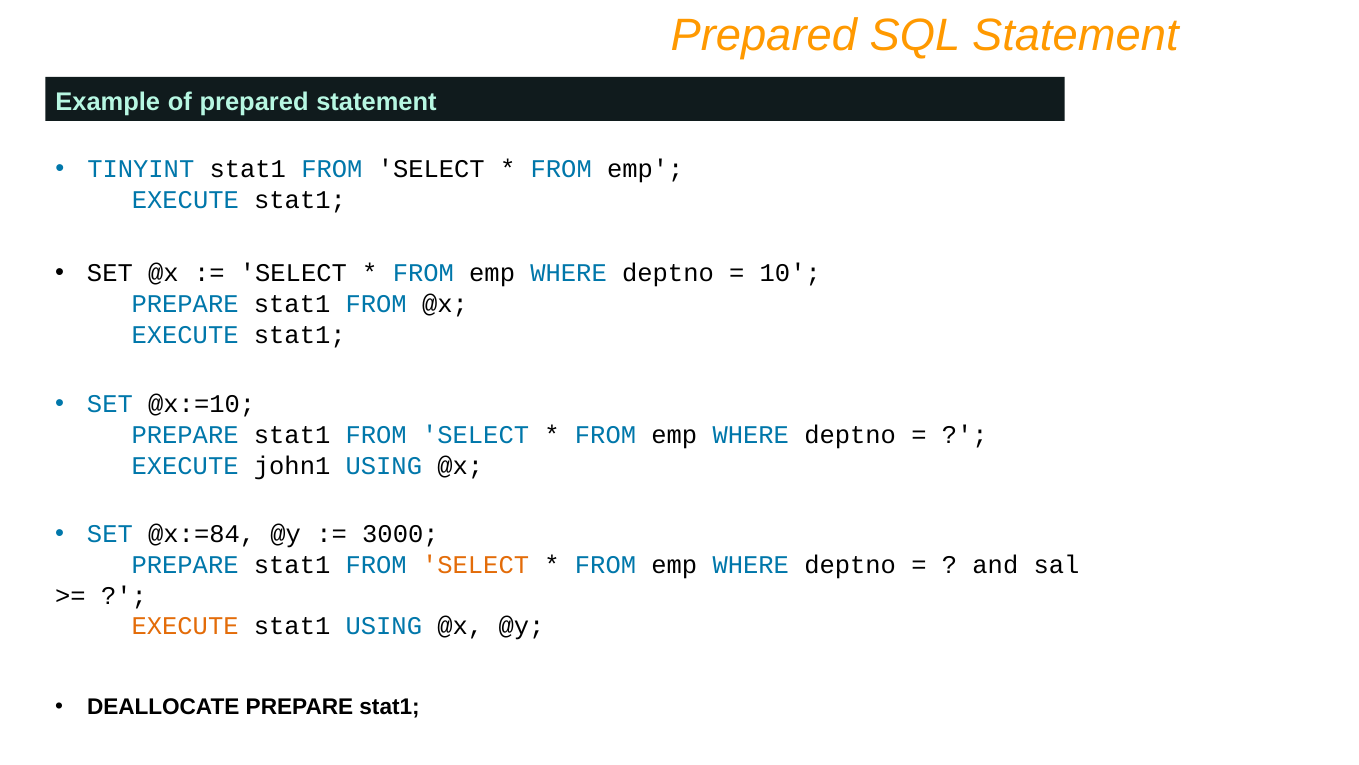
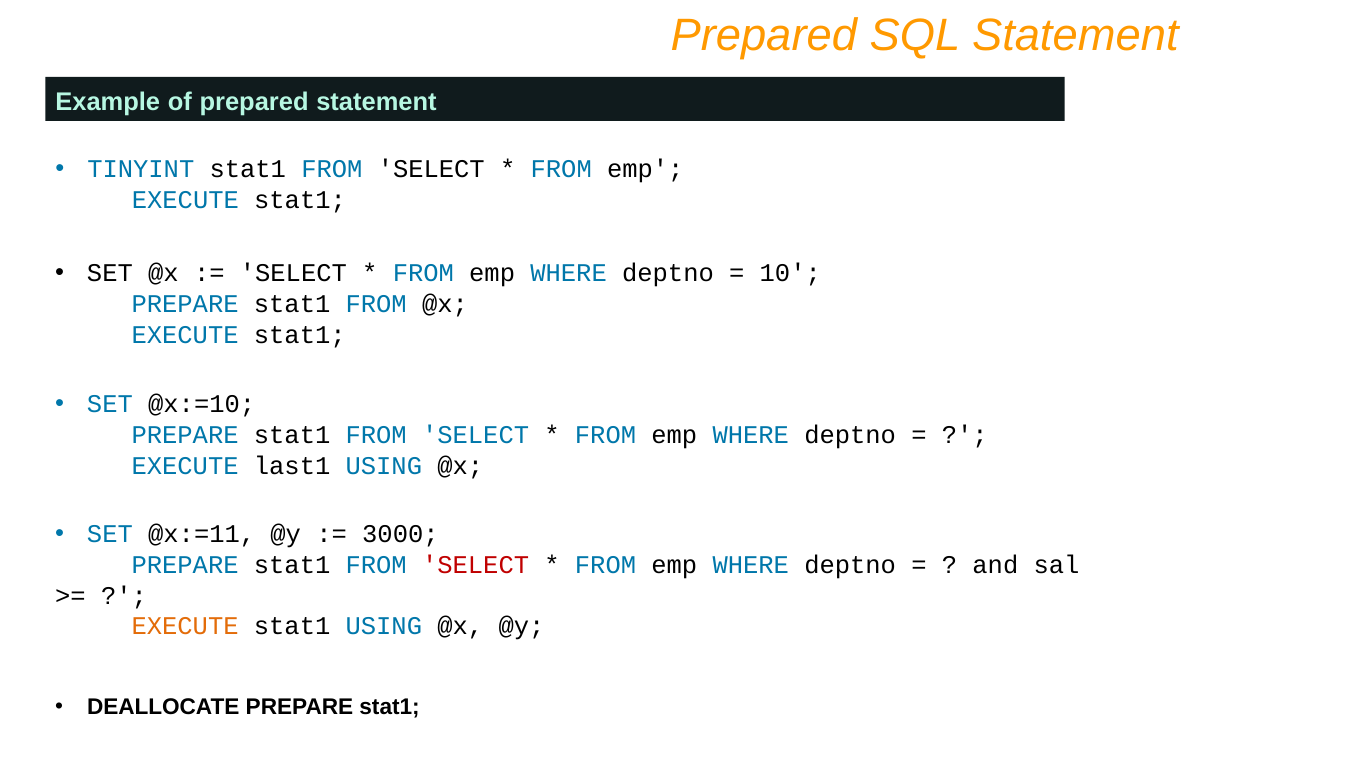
john1: john1 -> last1 (292, 465)
@x:=84: @x:=84 -> @x:=11 (202, 534)
SELECT colour: orange -> red (476, 565)
